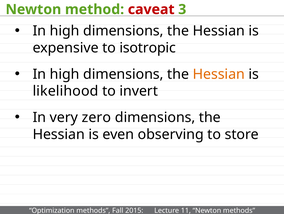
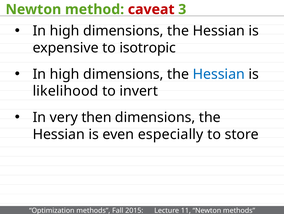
Hessian colour: orange -> blue (219, 74)
zero: zero -> then (96, 118)
observing: observing -> especially (171, 134)
